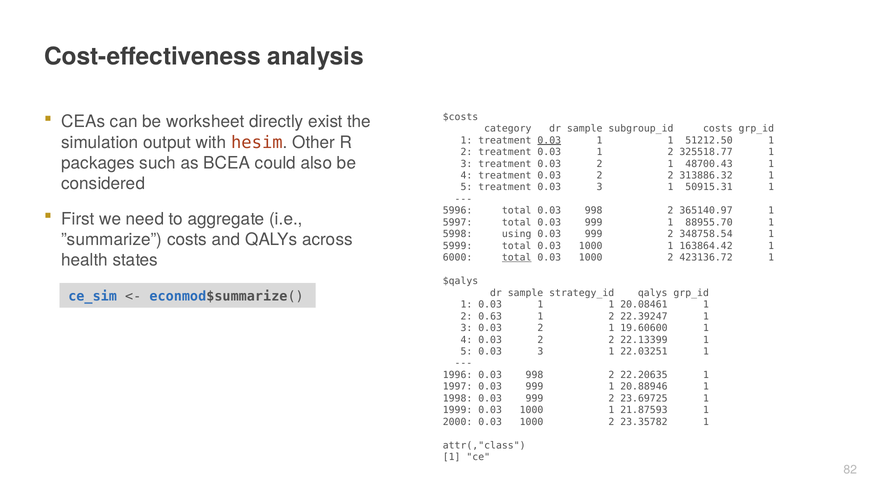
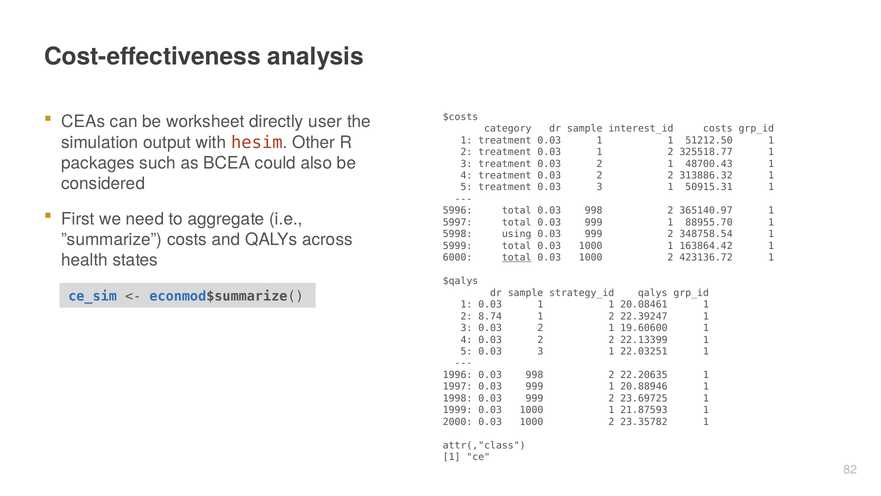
exist: exist -> user (325, 122)
subgroup_id: subgroup_id -> interest_id (641, 128)
0.03 underline: present -> none (549, 140)
0.63: 0.63 -> 8.74 (490, 316)
